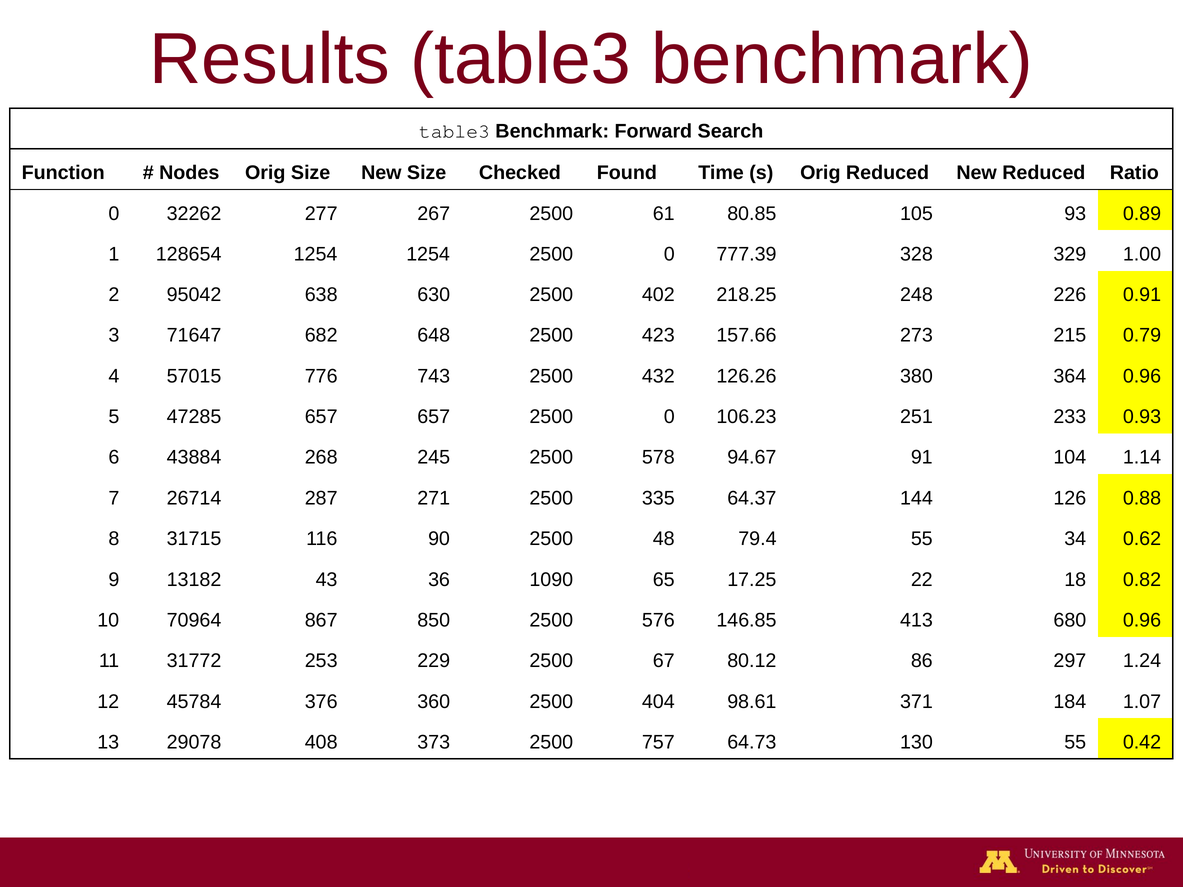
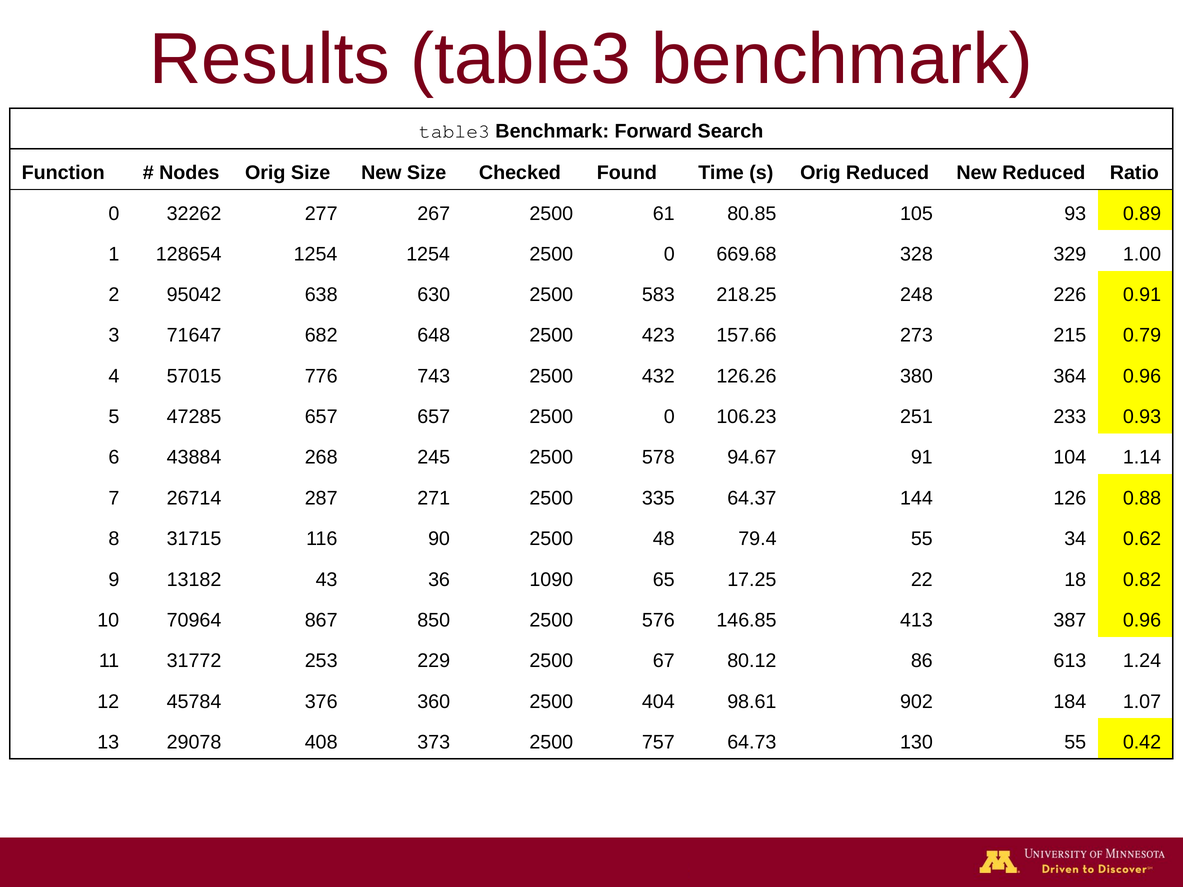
777.39: 777.39 -> 669.68 (746, 254)
402: 402 -> 583 (658, 295)
680: 680 -> 387 (1070, 620)
297: 297 -> 613 (1070, 661)
371: 371 -> 902 (916, 702)
